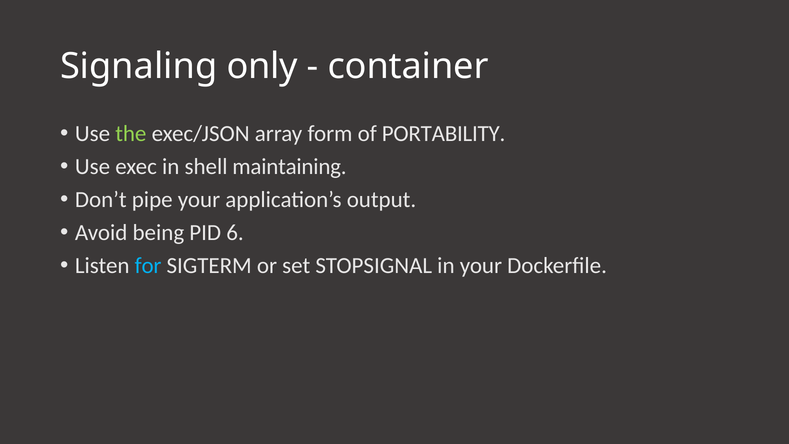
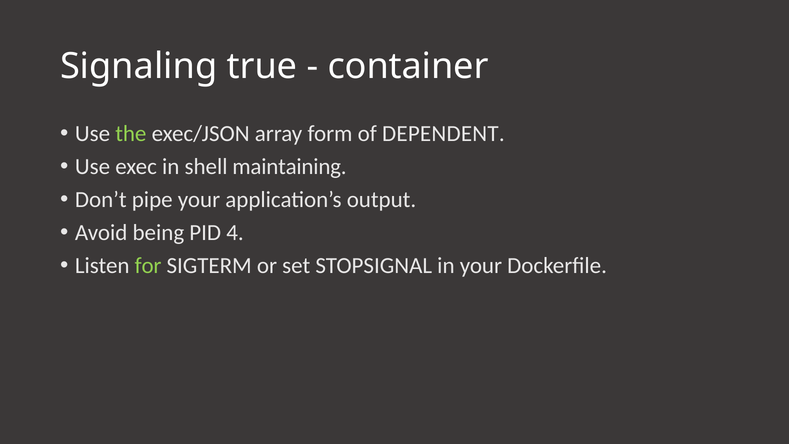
only: only -> true (262, 66)
PORTABILITY: PORTABILITY -> DEPENDENT (443, 133)
6: 6 -> 4 (235, 232)
for colour: light blue -> light green (148, 265)
